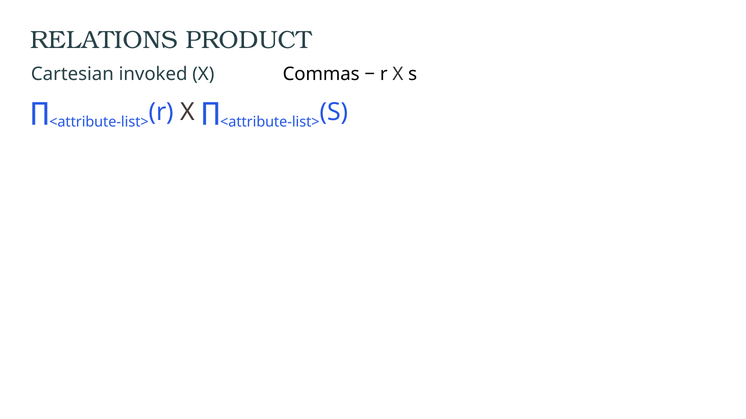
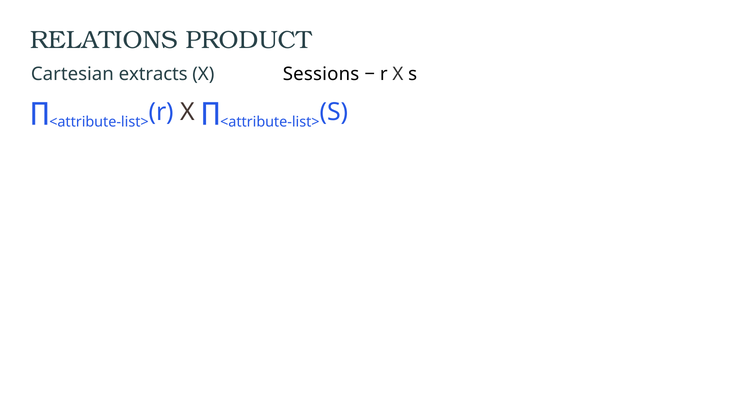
invoked: invoked -> extracts (153, 74)
Commas: Commas -> Sessions (321, 74)
